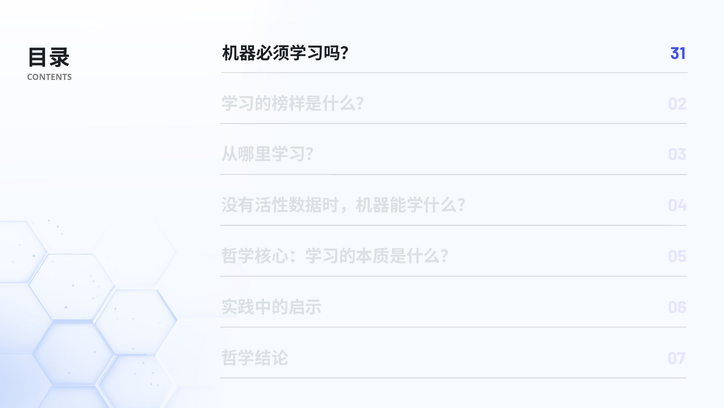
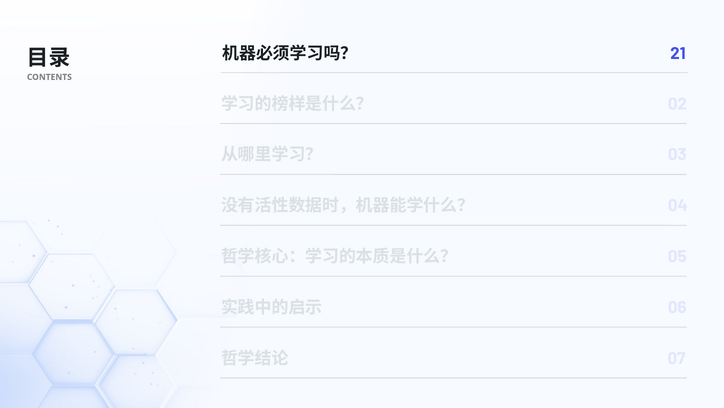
31: 31 -> 21 (678, 53)
